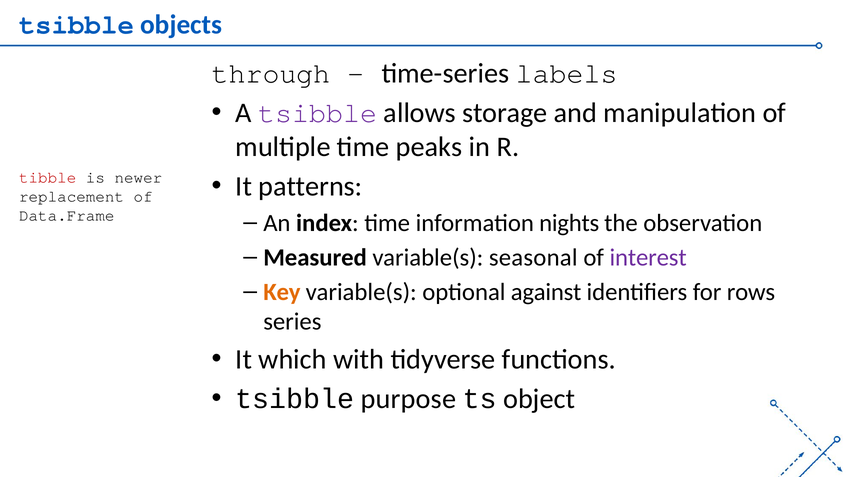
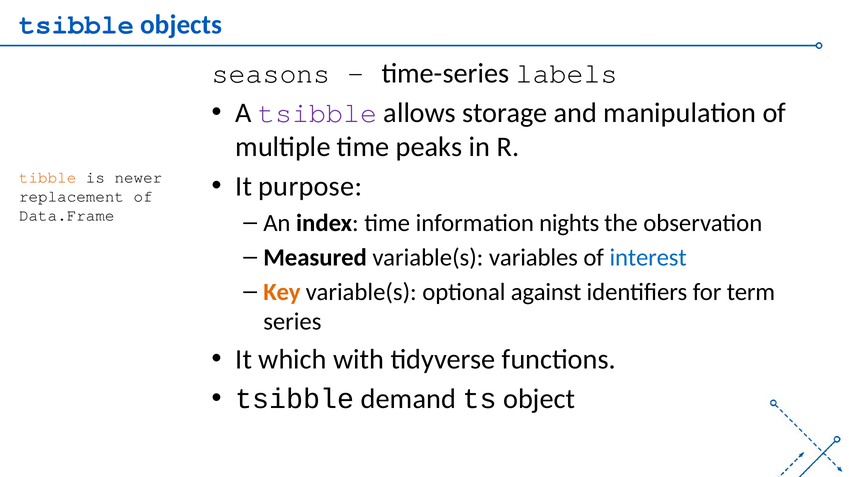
through: through -> seasons (271, 73)
tibble colour: red -> orange (48, 178)
patterns: patterns -> purpose (310, 187)
seasonal: seasonal -> variables (533, 258)
interest colour: purple -> blue (648, 258)
rows: rows -> term (751, 292)
purpose: purpose -> demand (408, 399)
